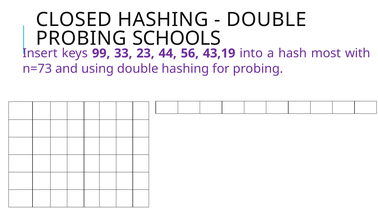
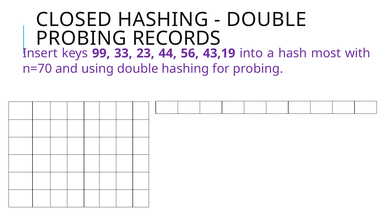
SCHOOLS: SCHOOLS -> RECORDS (177, 38)
n=73: n=73 -> n=70 (37, 69)
